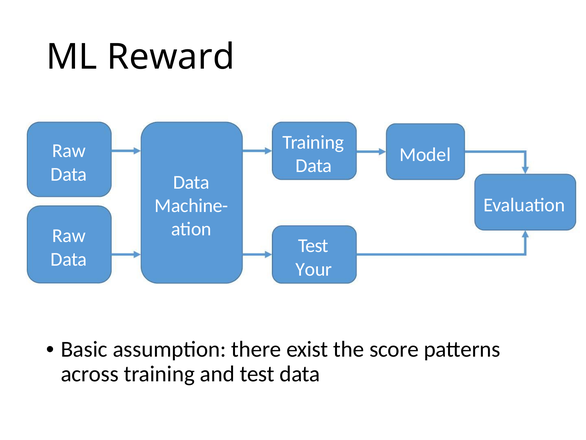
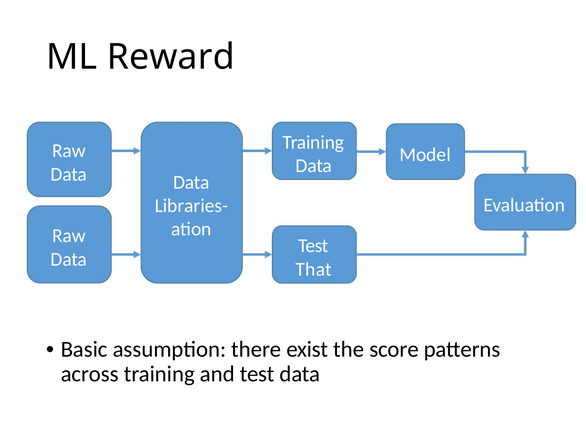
Machine-: Machine- -> Libraries- (191, 206)
Your: Your -> That (314, 269)
